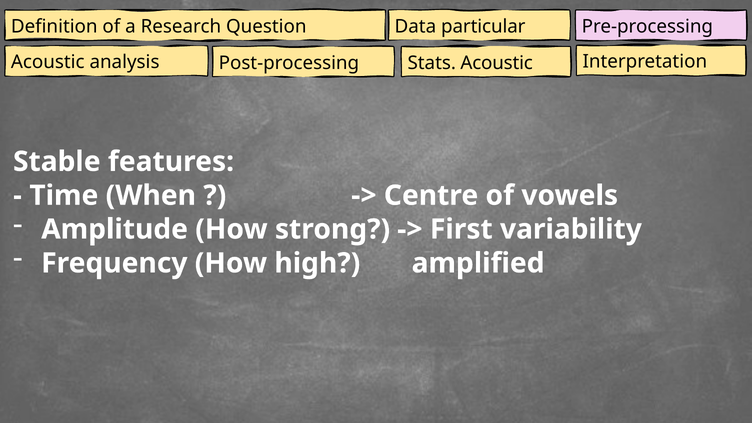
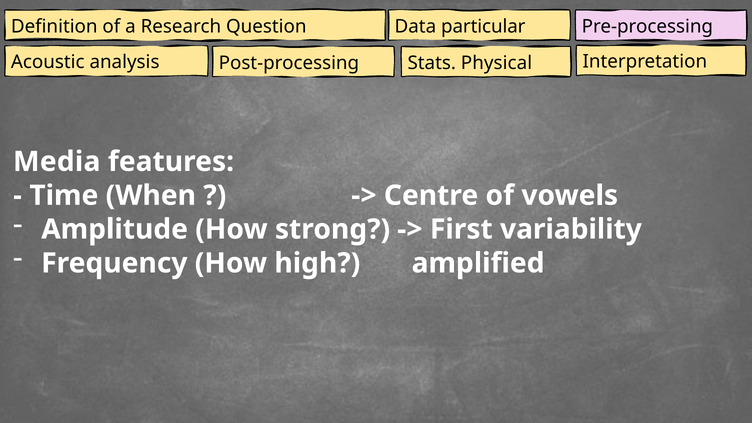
Stats Acoustic: Acoustic -> Physical (496, 63)
Stable: Stable -> Media (57, 162)
